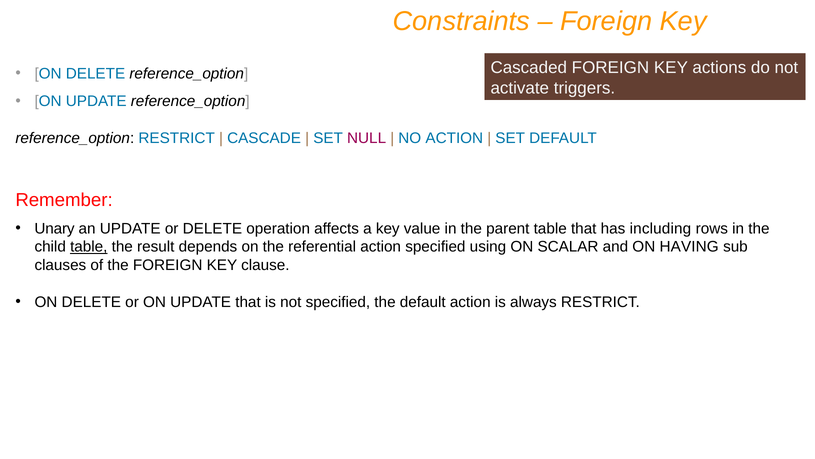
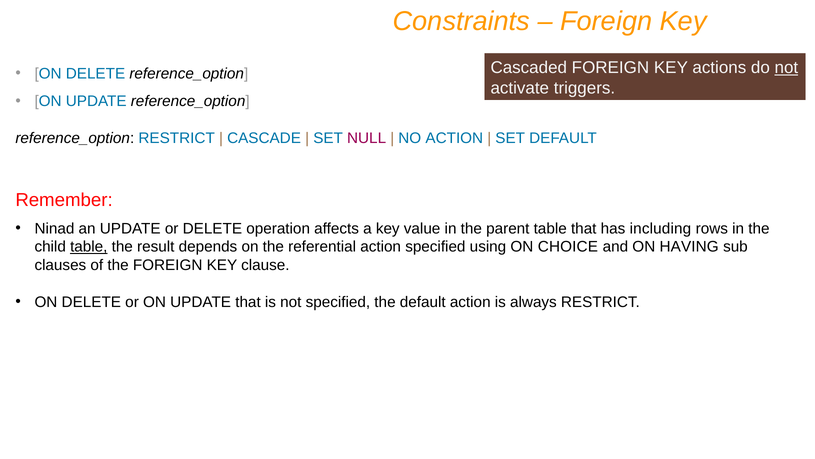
not underline: none -> present (786, 67)
Unary: Unary -> Ninad (54, 228)
SCALAR: SCALAR -> CHOICE (568, 247)
